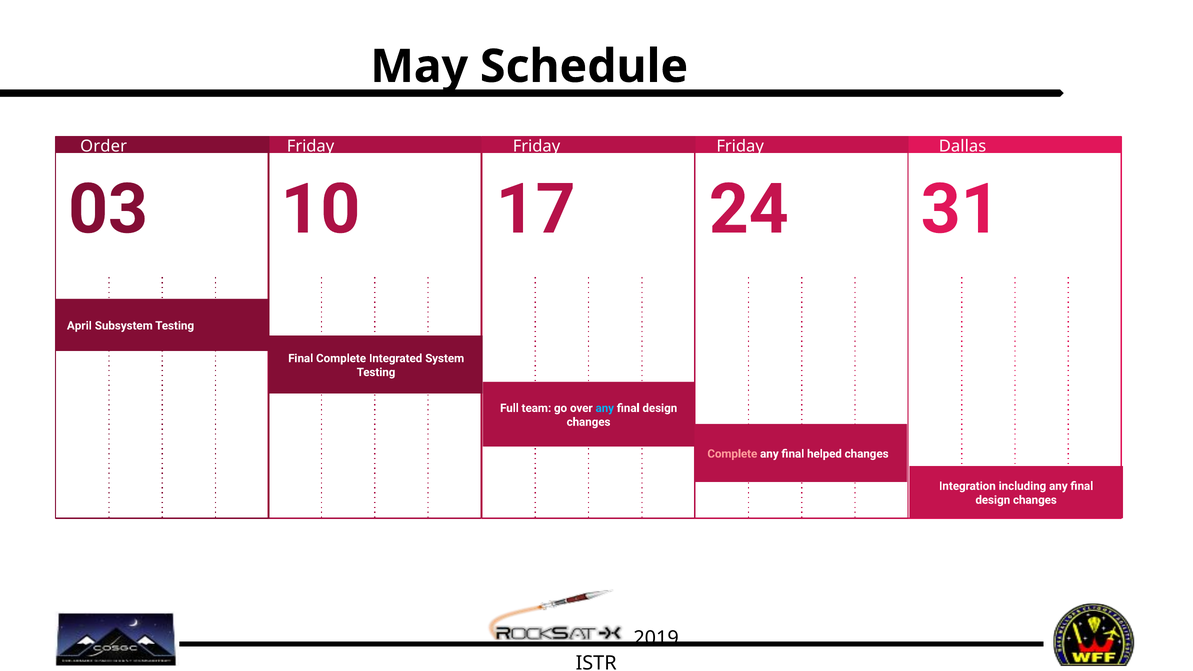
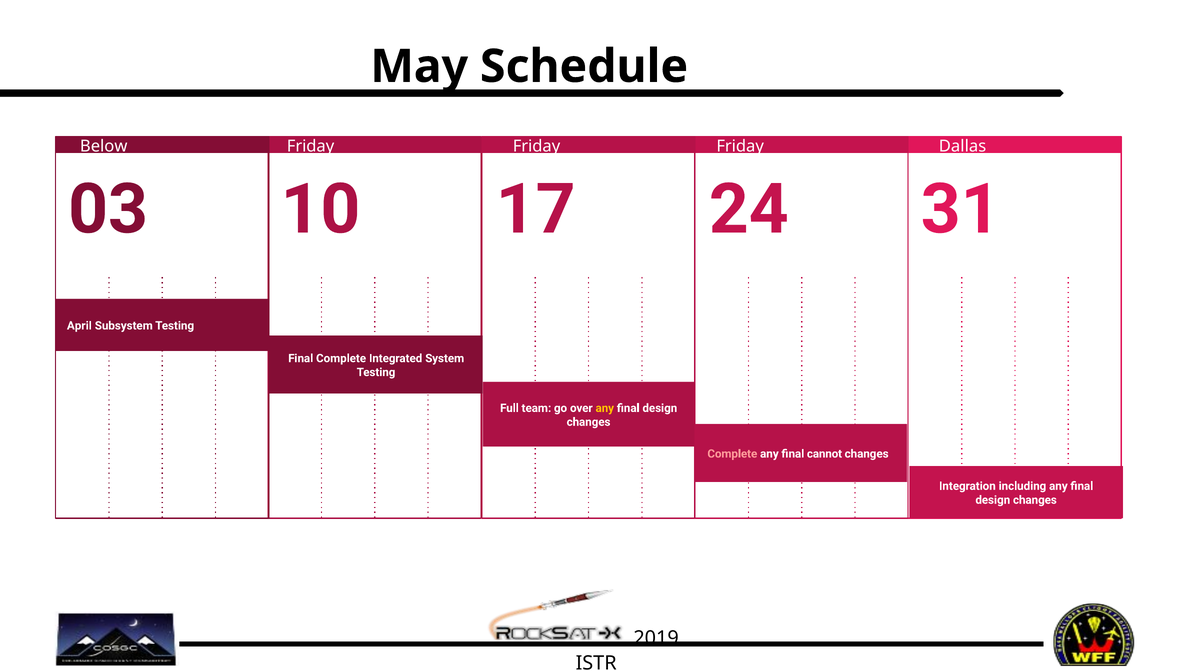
Order: Order -> Below (104, 146)
any colour: light blue -> yellow (605, 408)
helped: helped -> cannot (824, 454)
